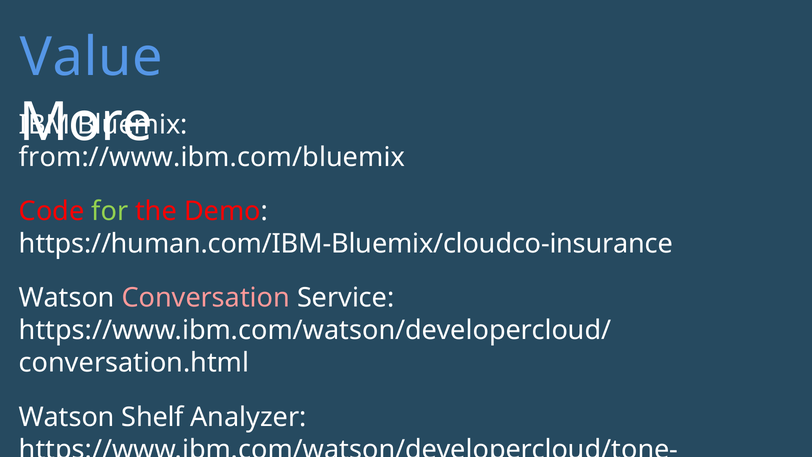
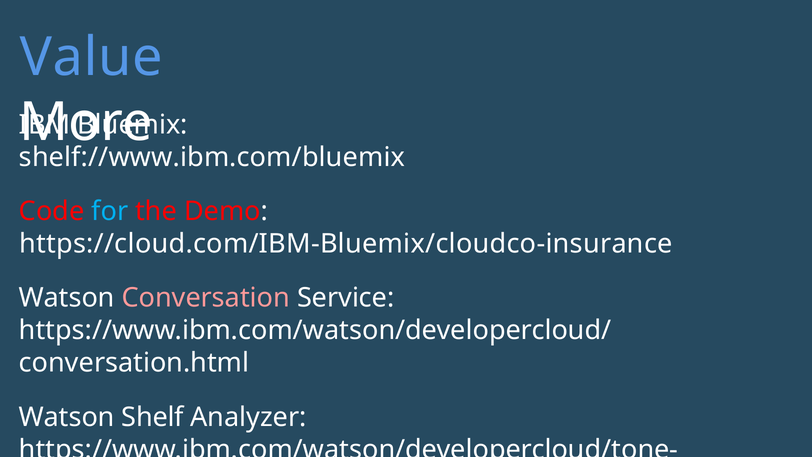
from://www.ibm.com/bluemix: from://www.ibm.com/bluemix -> shelf://www.ibm.com/bluemix (212, 157)
for colour: light green -> light blue (110, 211)
https://human.com/IBM-Bluemix/cloudco-insurance: https://human.com/IBM-Bluemix/cloudco-insurance -> https://cloud.com/IBM-Bluemix/cloudco-insurance (346, 244)
